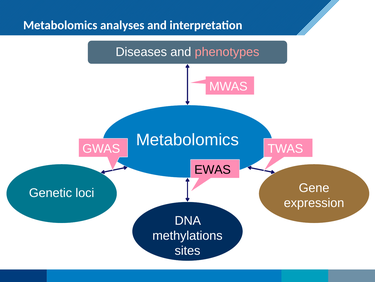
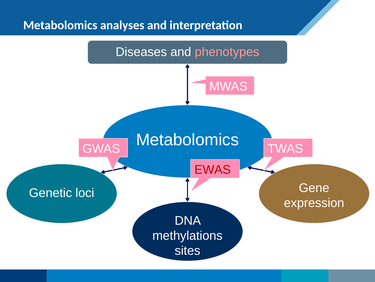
EWAS colour: black -> red (213, 169)
